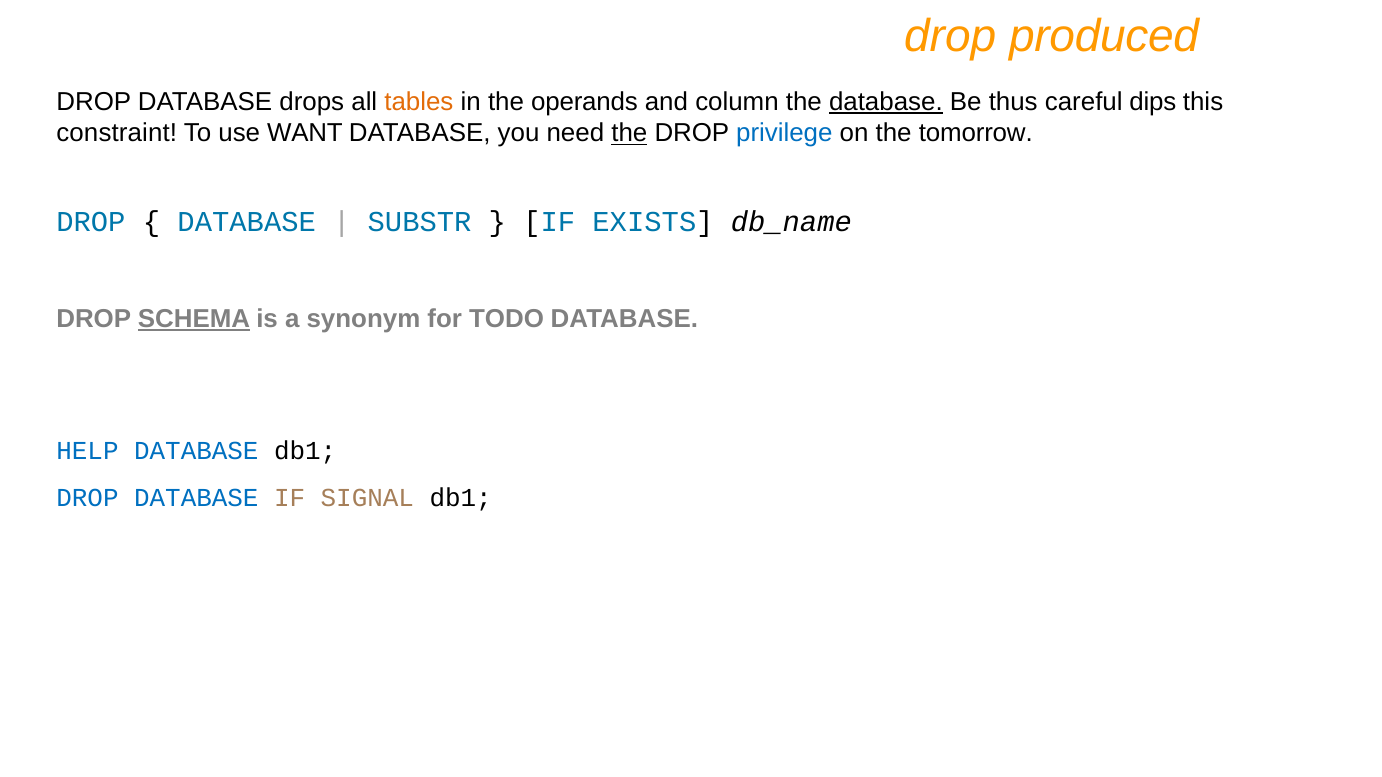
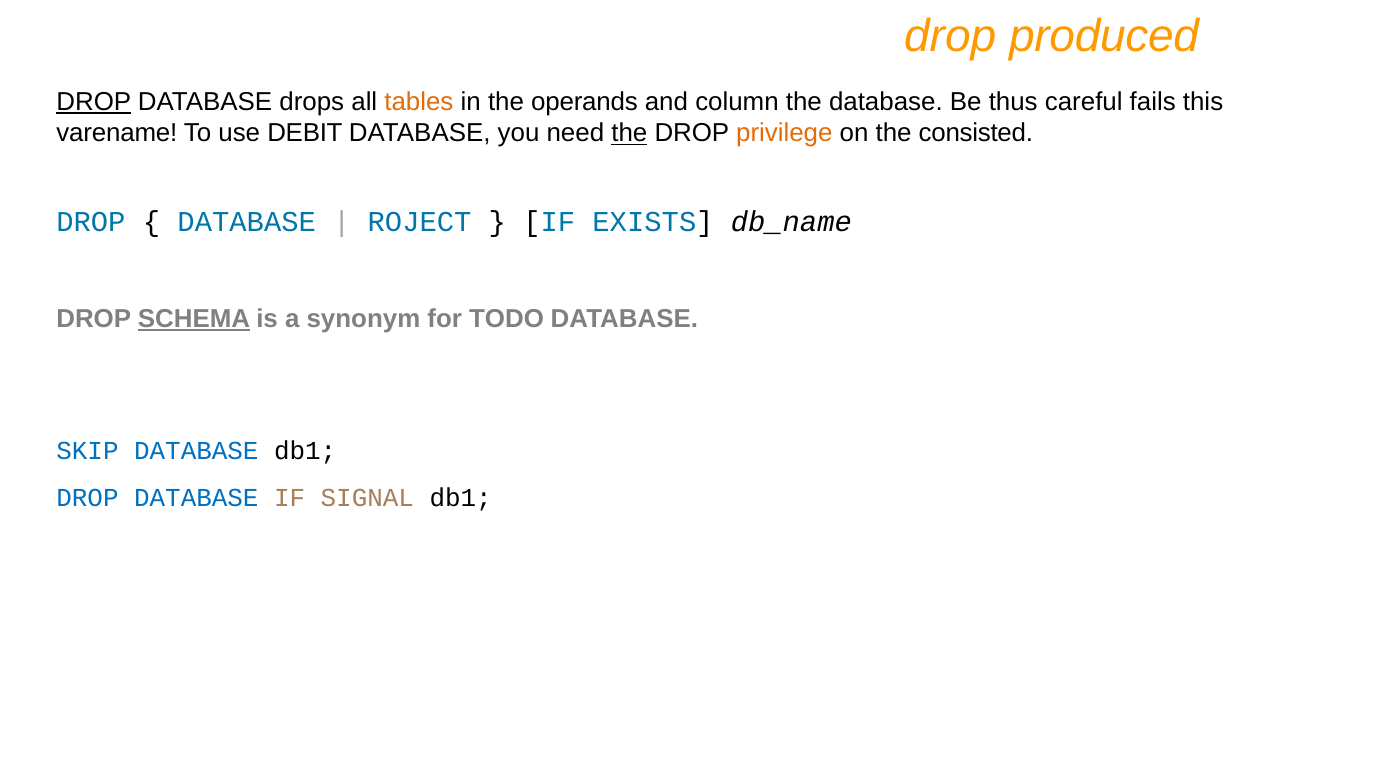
DROP underline: none -> present (94, 102)
database underline: present -> none (886, 102)
dips: dips -> fails (1153, 102)
constraint: constraint -> varename (117, 133)
WANT: WANT -> DEBIT (305, 133)
privilege colour: blue -> orange (784, 133)
tomorrow: tomorrow -> consisted (976, 133)
SUBSTR: SUBSTR -> ROJECT (420, 222)
HELP: HELP -> SKIP (87, 451)
